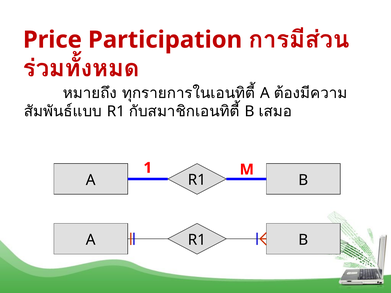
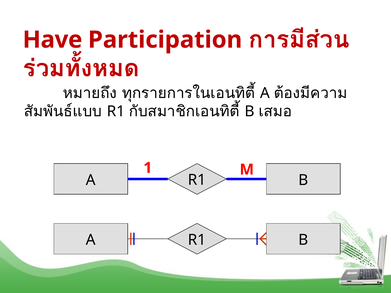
Price: Price -> Have (52, 40)
